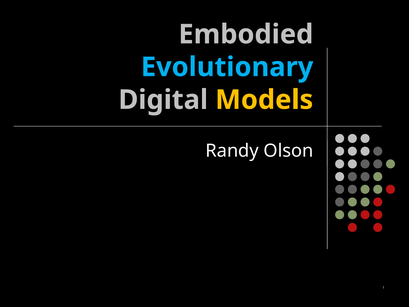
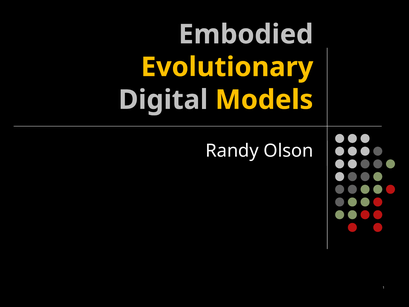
Evolutionary colour: light blue -> yellow (227, 67)
